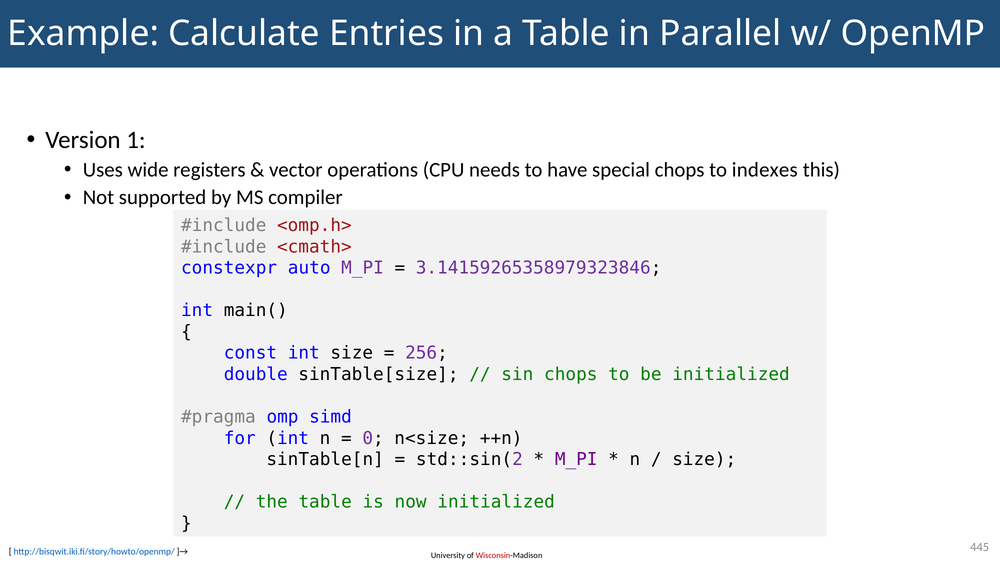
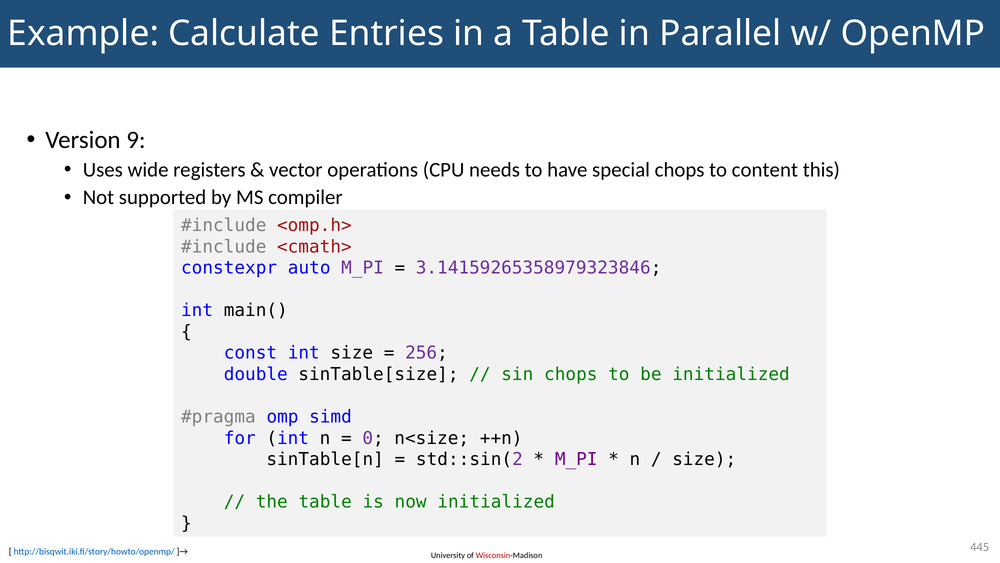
1: 1 -> 9 (136, 140)
indexes: indexes -> content (765, 170)
